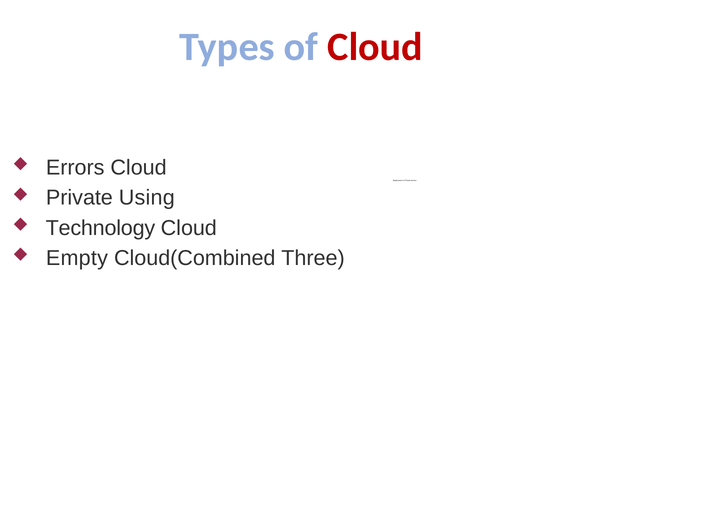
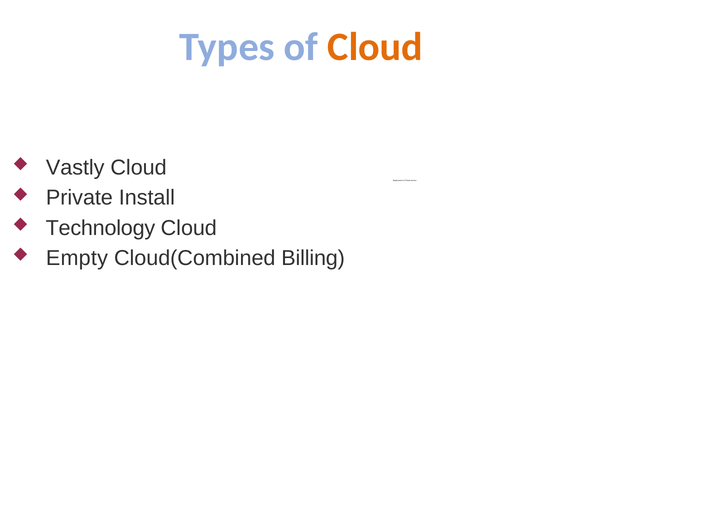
Cloud colour: red -> orange (375, 47)
Errors: Errors -> Vastly (75, 168)
Using: Using -> Install (147, 198)
Three: Three -> Billing (313, 258)
